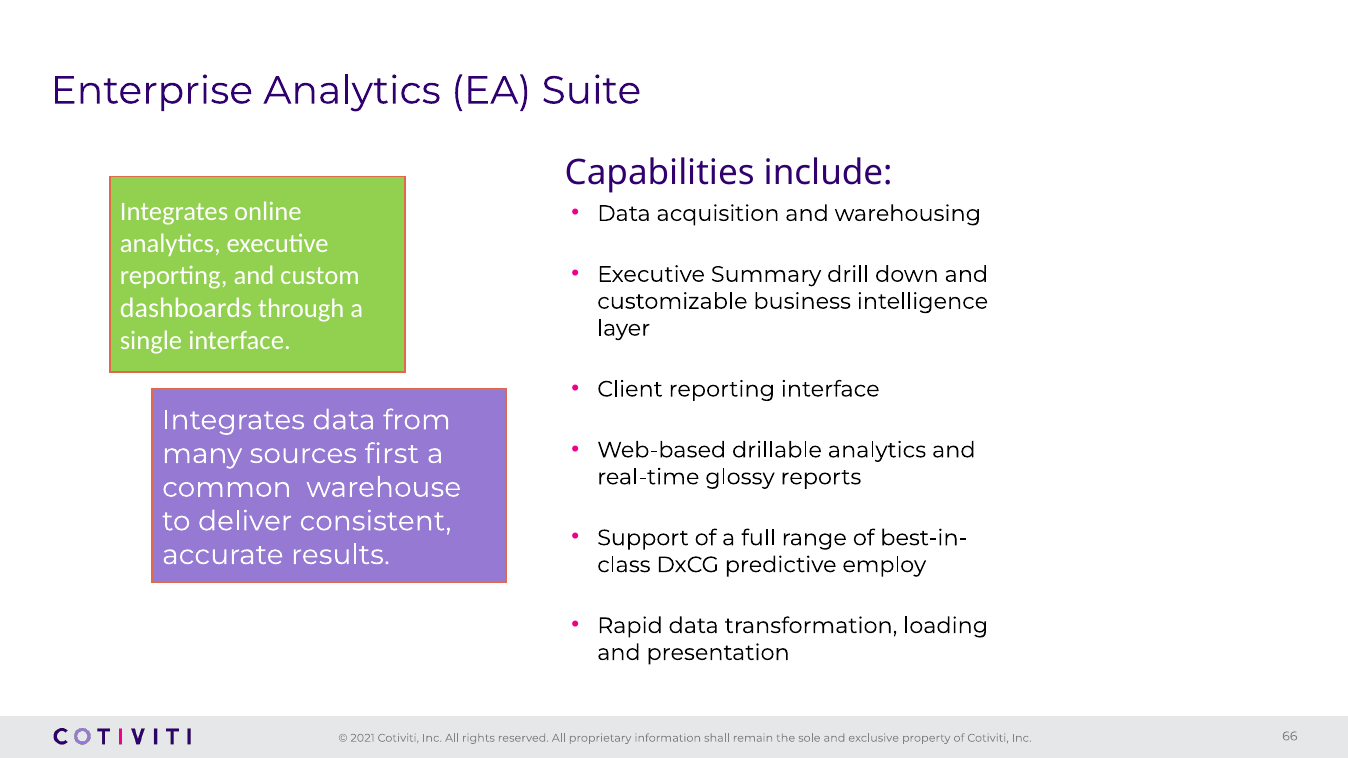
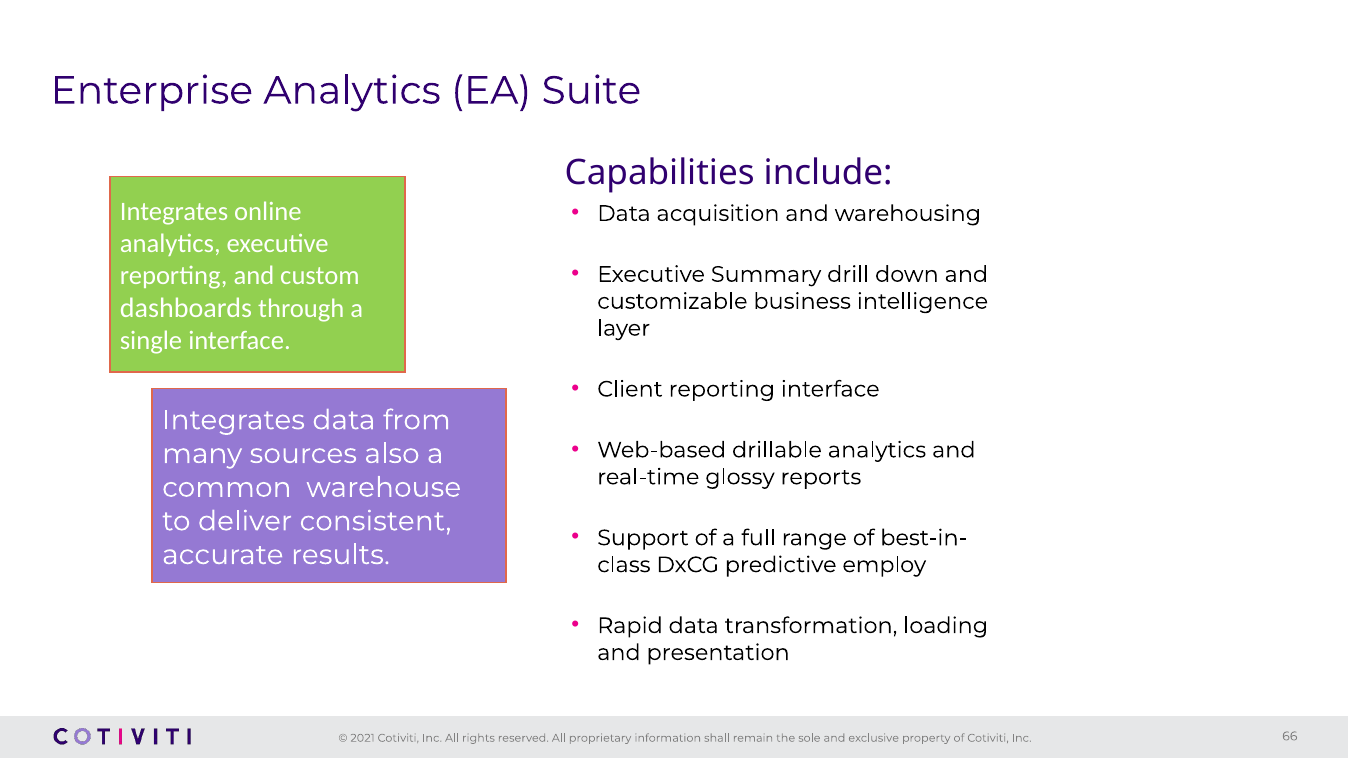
first: first -> also (392, 454)
